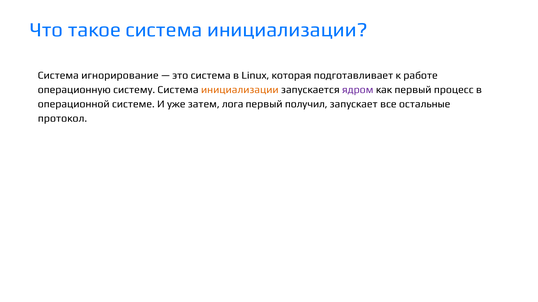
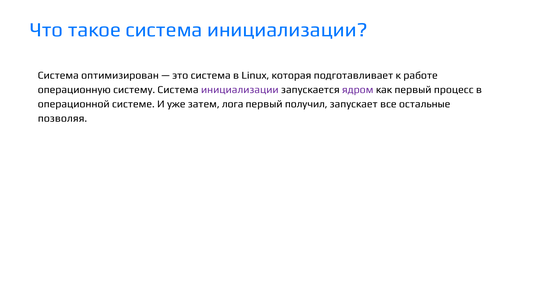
игнорирование: игнорирование -> оптимизирован (120, 75)
инициализации colour: orange -> purple (240, 90)
протокол: протокол -> позволяя (62, 119)
